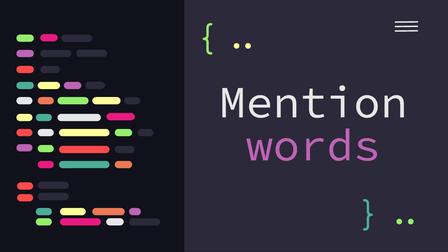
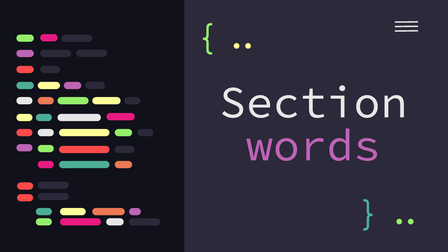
Mention: Mention -> Section (313, 103)
